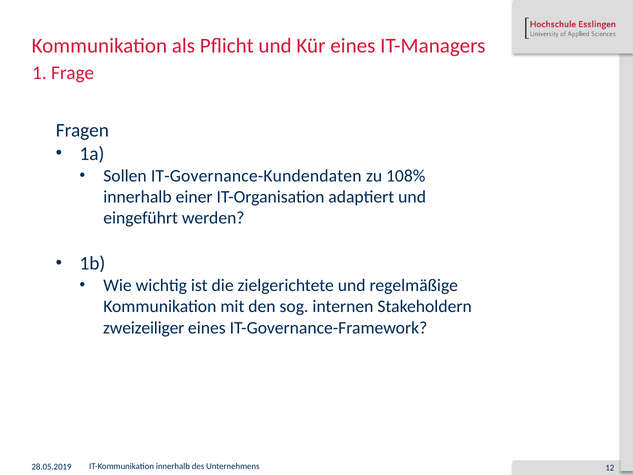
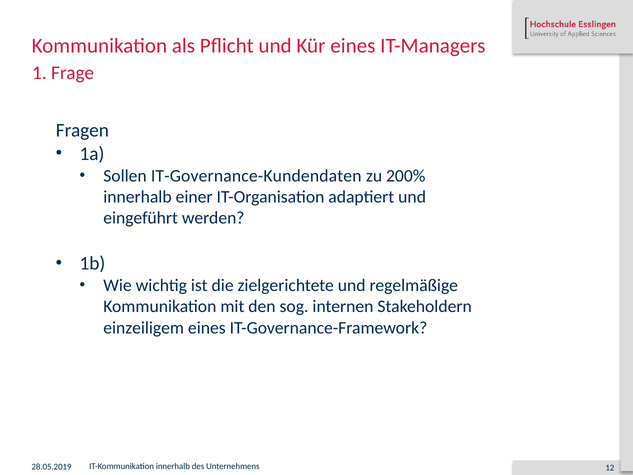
108%: 108% -> 200% (406, 176)
zweizeiliger: zweizeiliger -> einzeiligem (144, 328)
